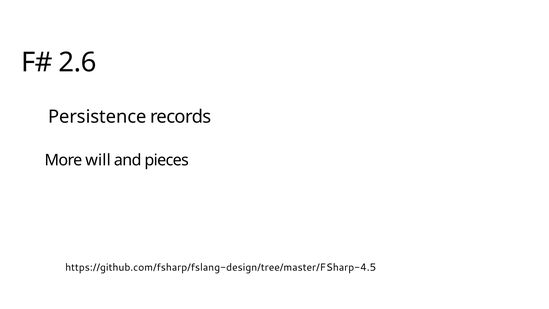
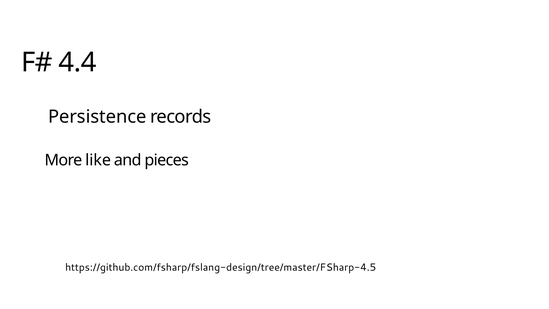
2.6: 2.6 -> 4.4 (77, 62)
will: will -> like (98, 160)
